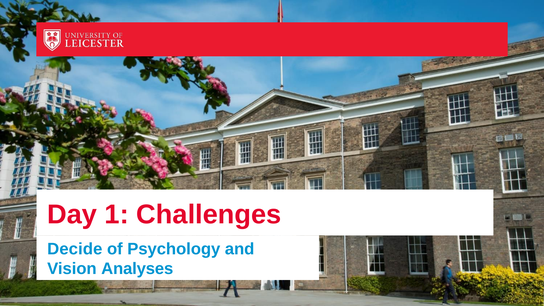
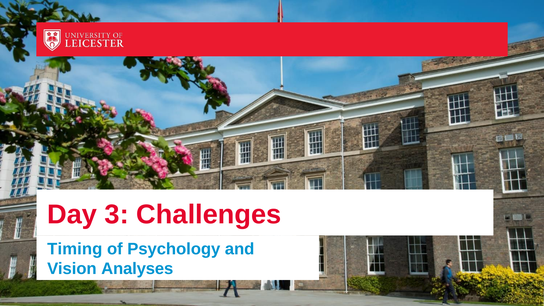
1: 1 -> 3 (117, 215)
Decide: Decide -> Timing (75, 249)
